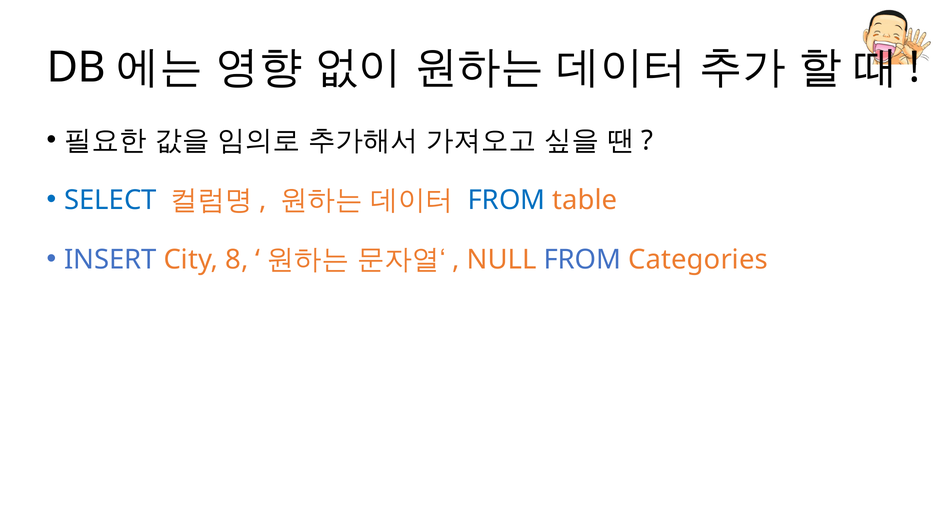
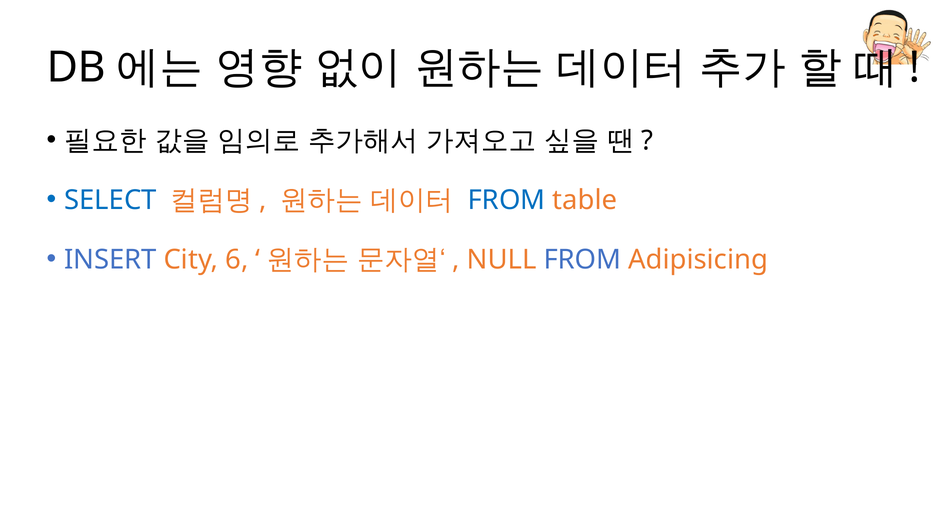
8: 8 -> 6 (237, 259)
Categories: Categories -> Adipisicing (698, 259)
